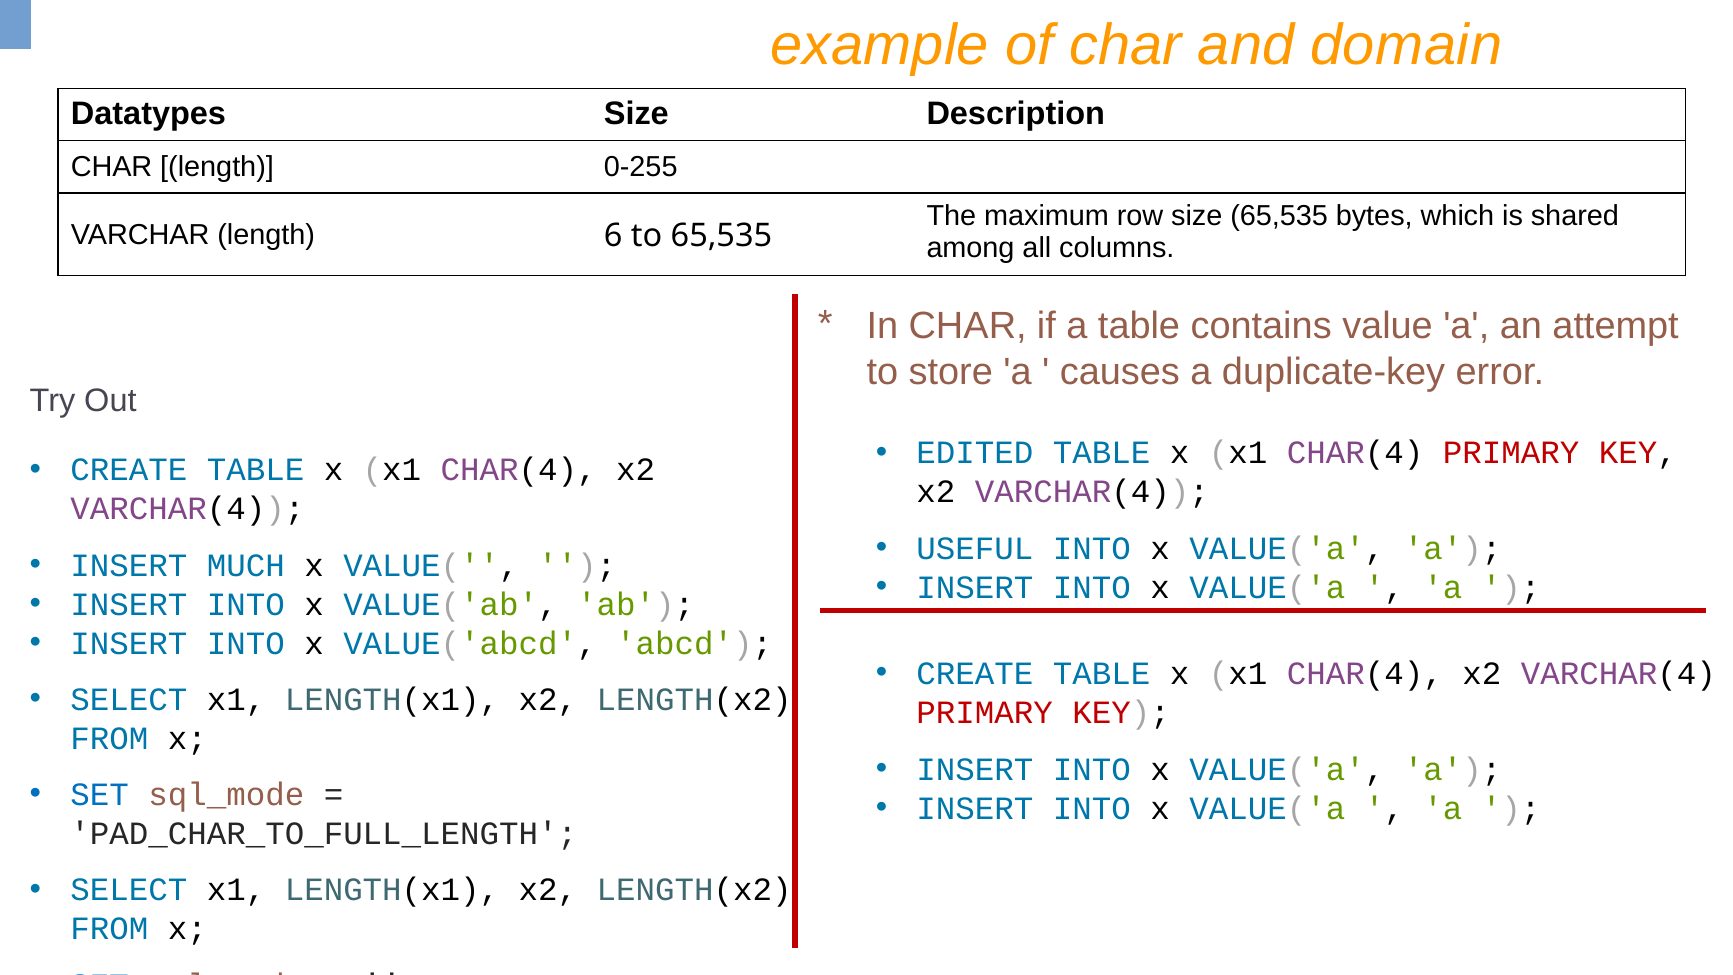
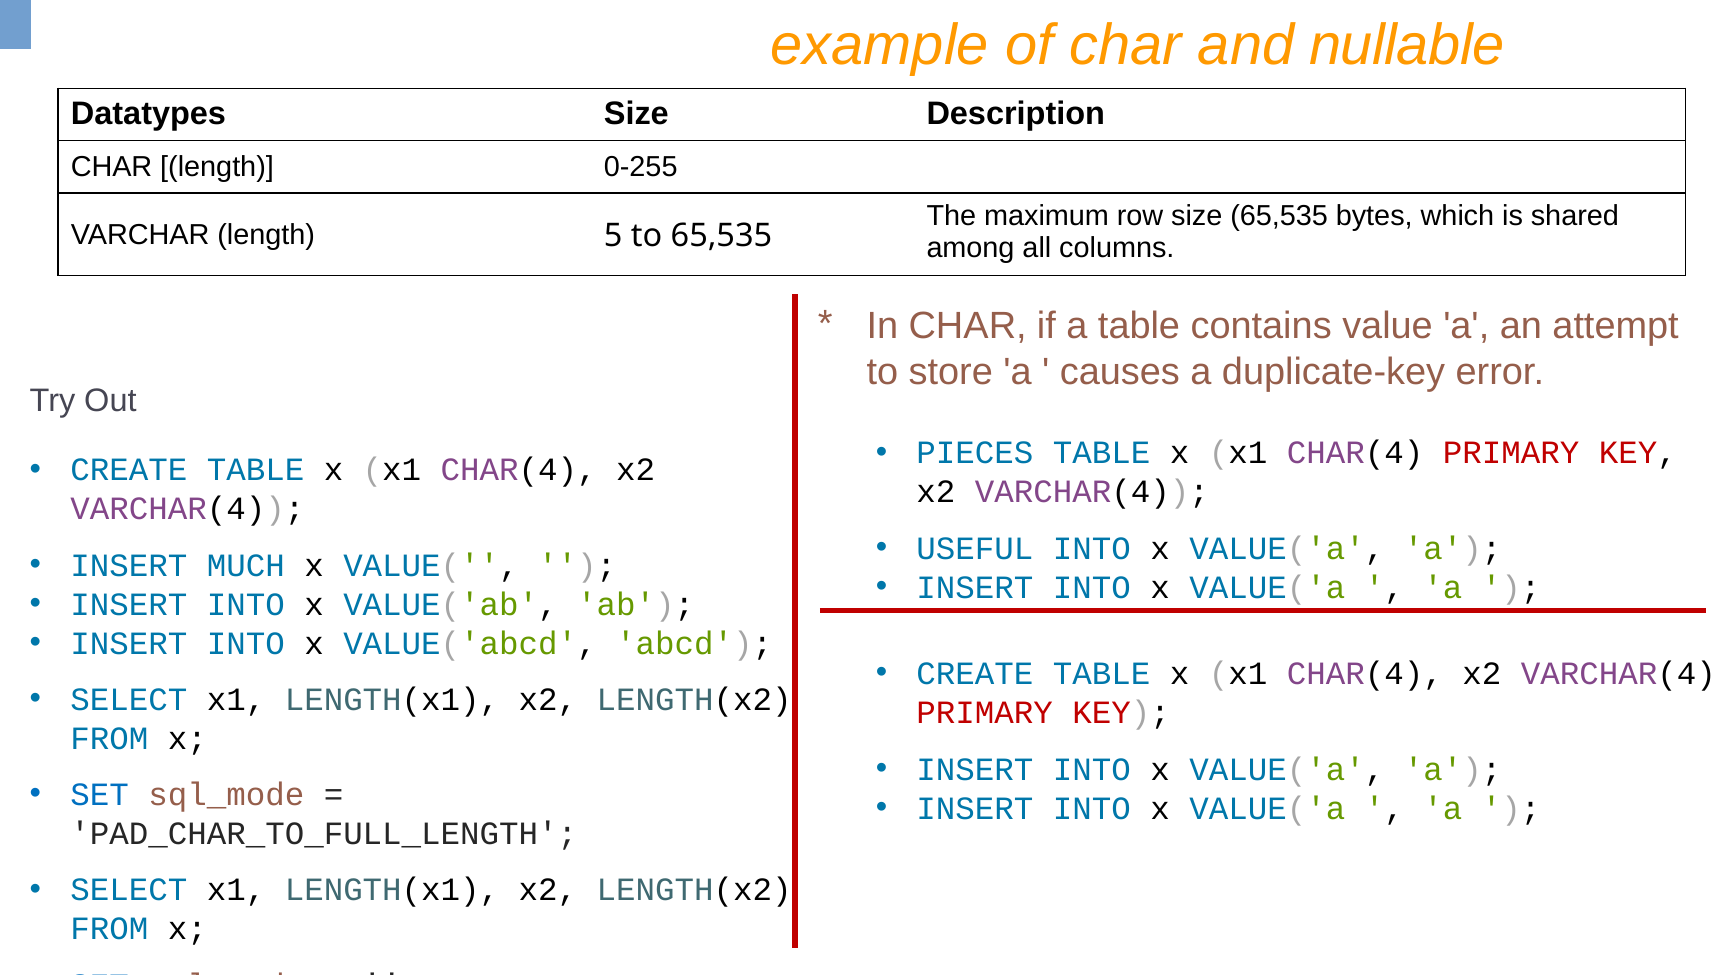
domain: domain -> nullable (1407, 45)
6: 6 -> 5 (613, 236)
EDITED: EDITED -> PIECES (975, 453)
